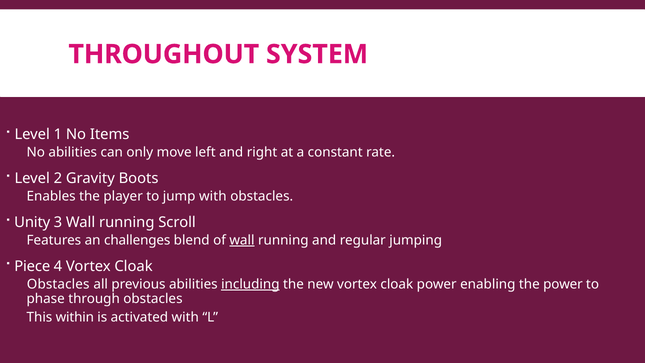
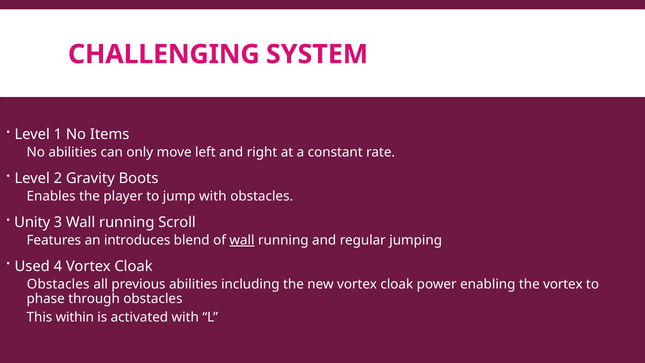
THROUGHOUT: THROUGHOUT -> CHALLENGING (164, 54)
challenges: challenges -> introduces (137, 240)
Piece: Piece -> Used (32, 266)
including underline: present -> none (250, 284)
the power: power -> vortex (563, 284)
